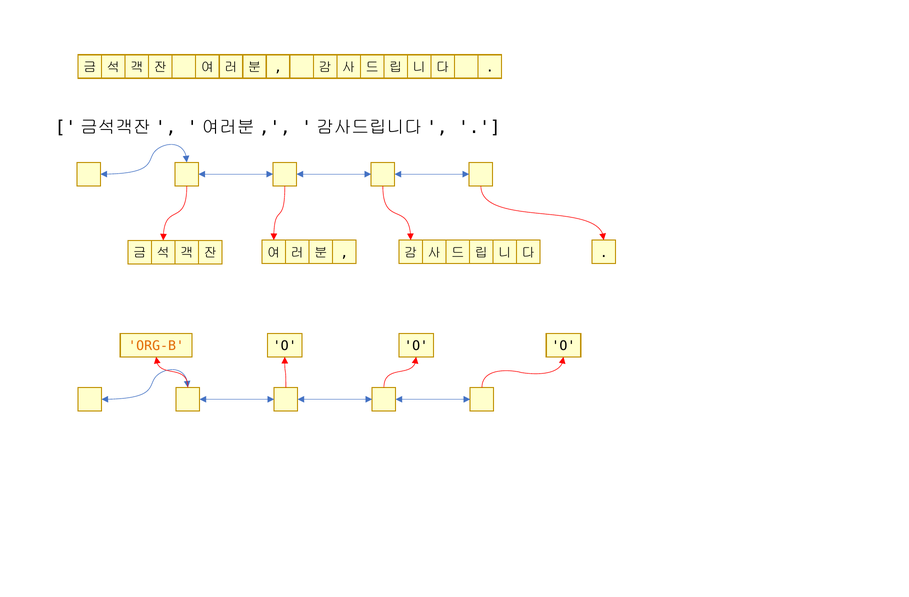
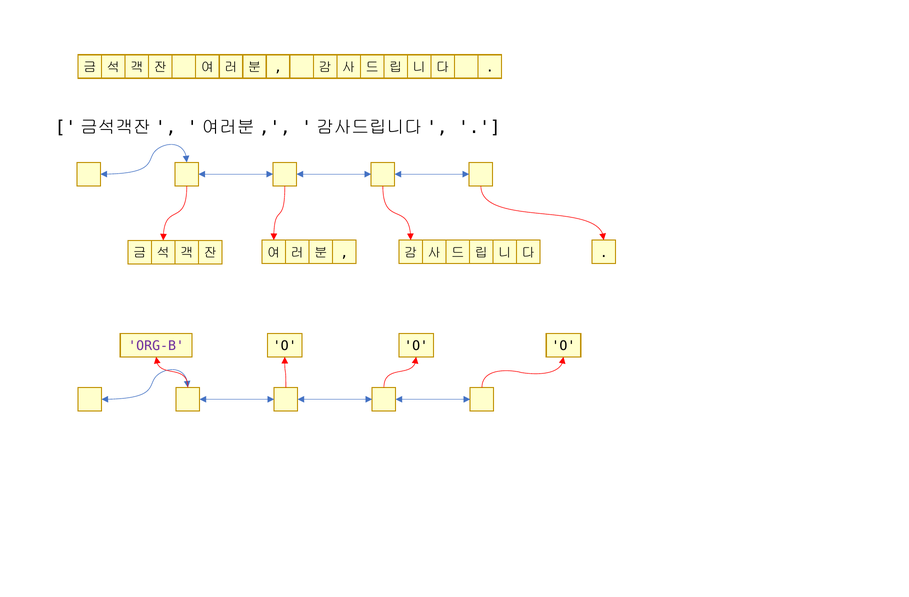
ORG-B colour: orange -> purple (156, 346)
